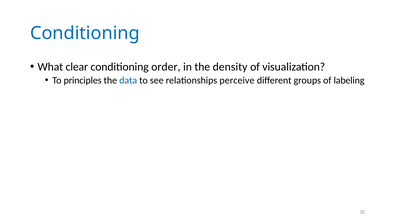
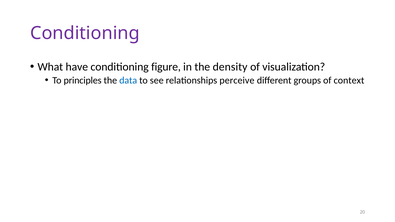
Conditioning colour: blue -> purple (85, 33)
clear: clear -> have (77, 67)
order: order -> figure (166, 67)
labeling: labeling -> context (349, 80)
